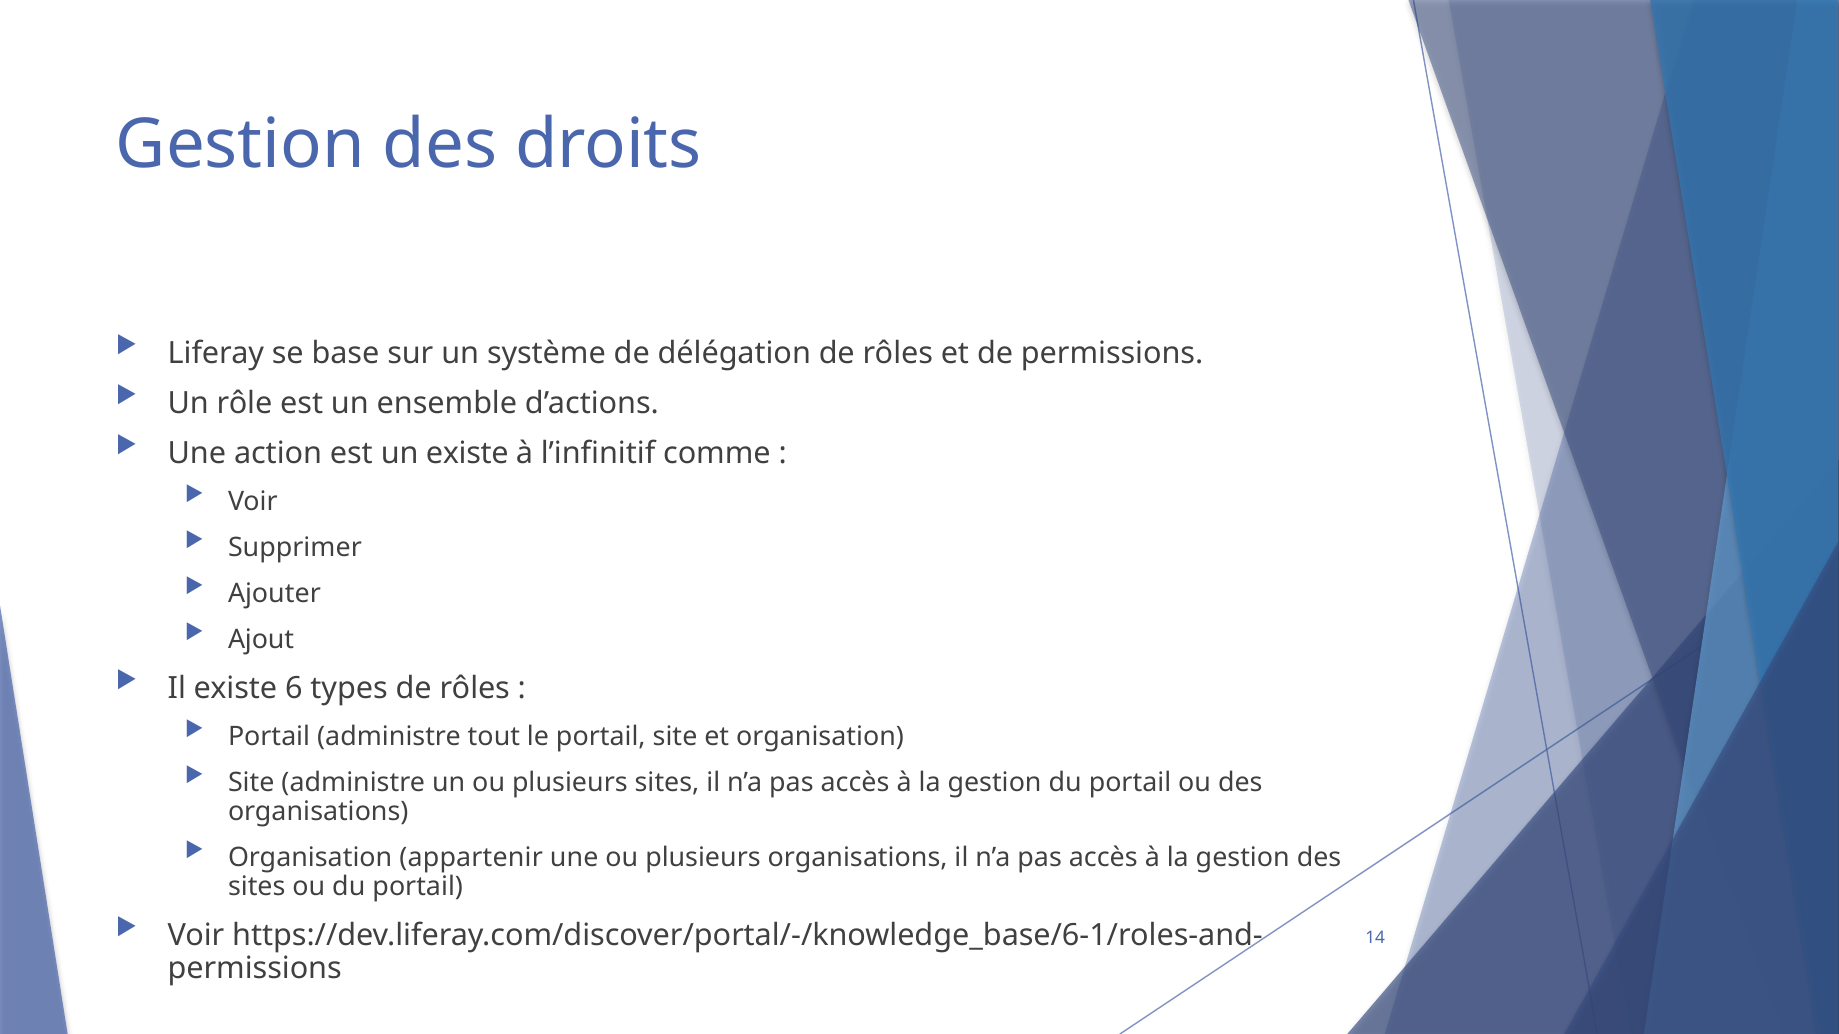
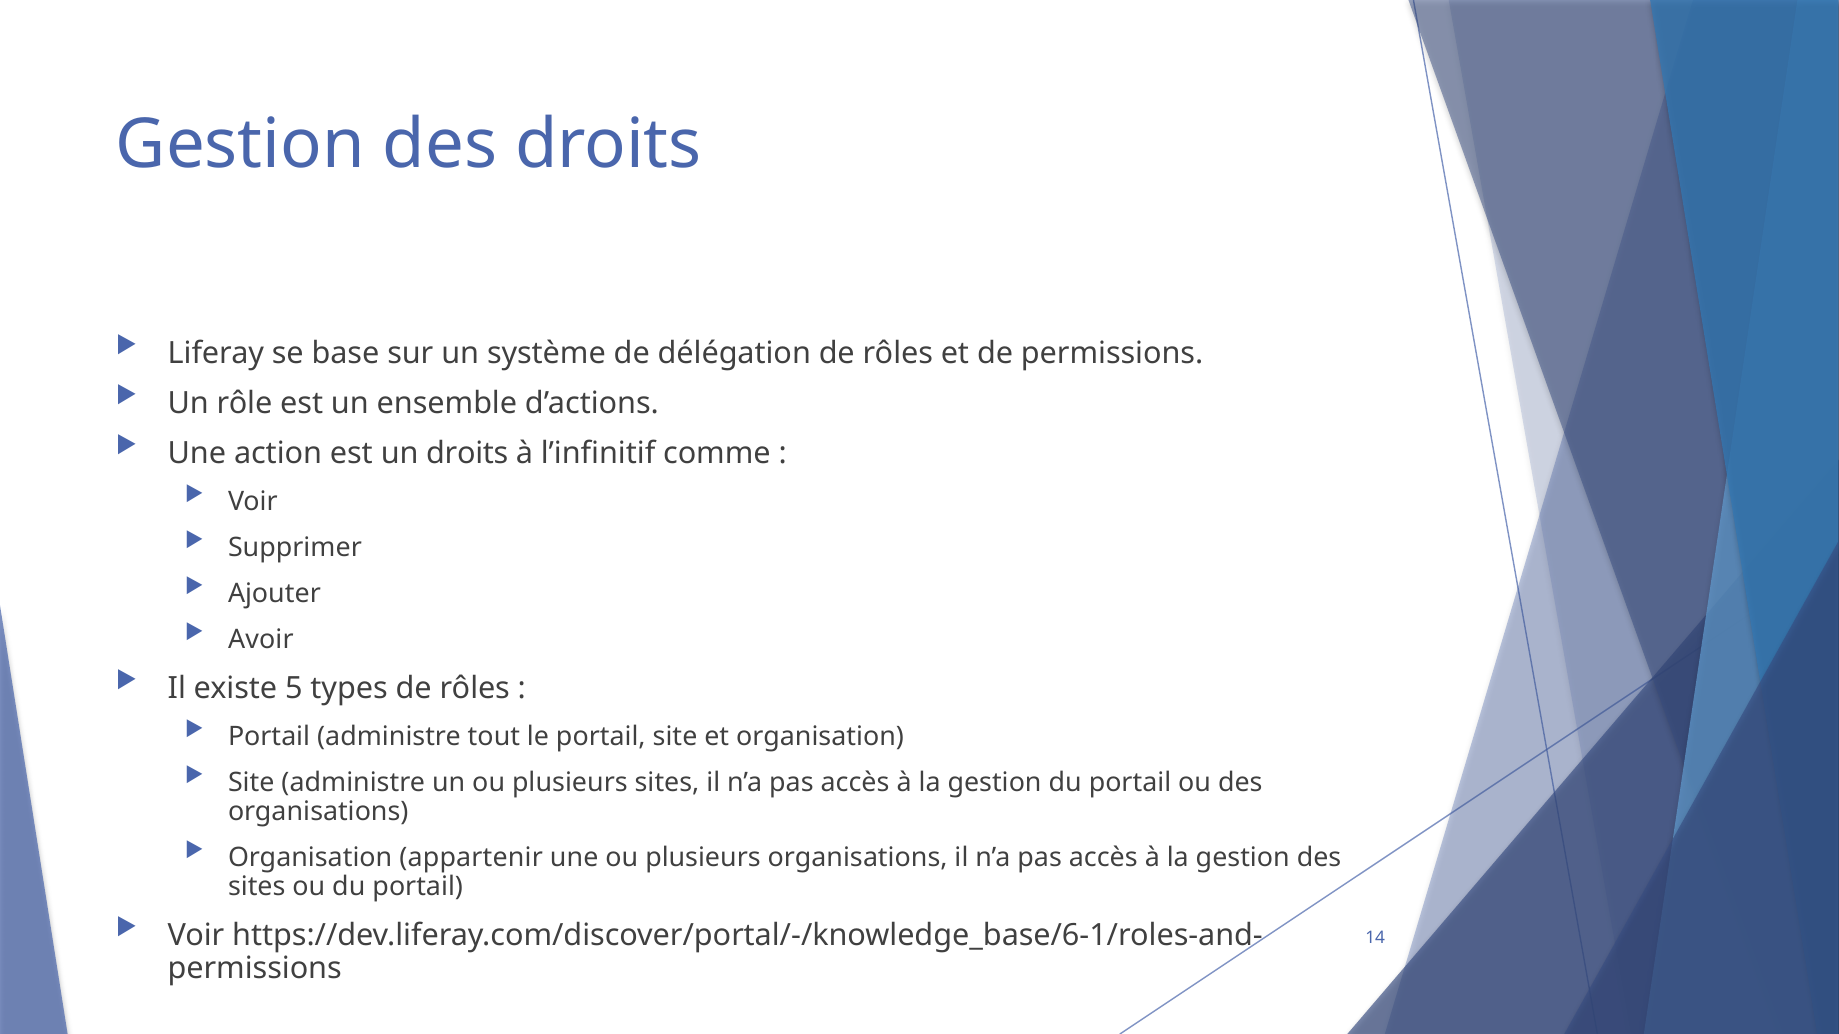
un existe: existe -> droits (467, 454)
Ajout: Ajout -> Avoir (261, 640)
6: 6 -> 5 (294, 689)
